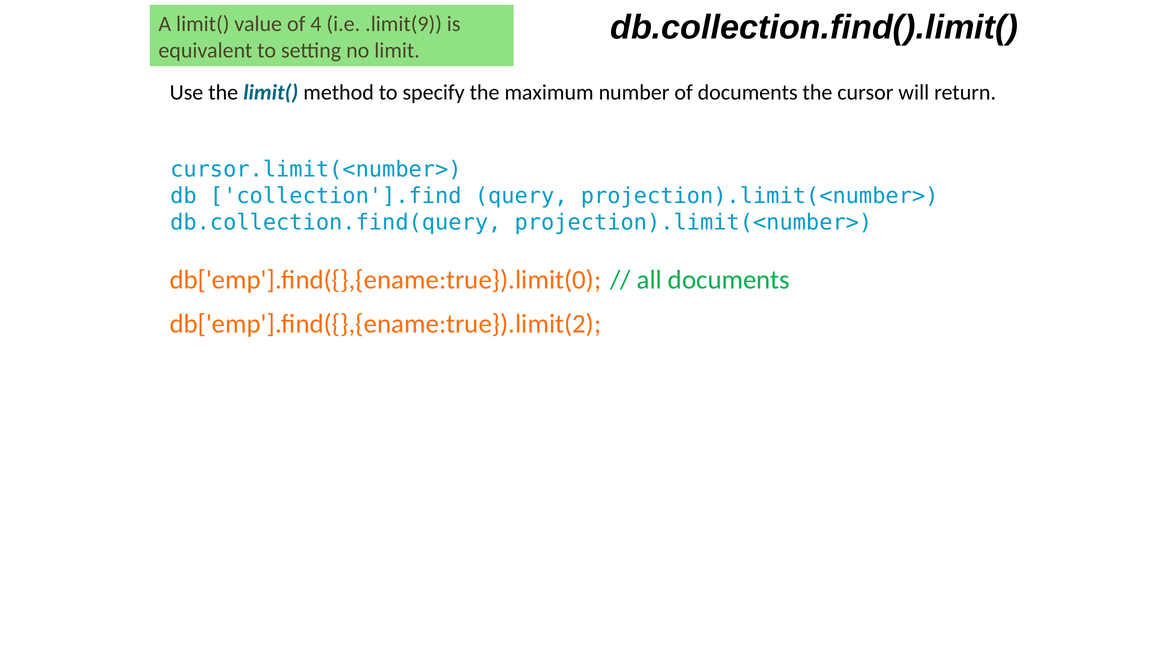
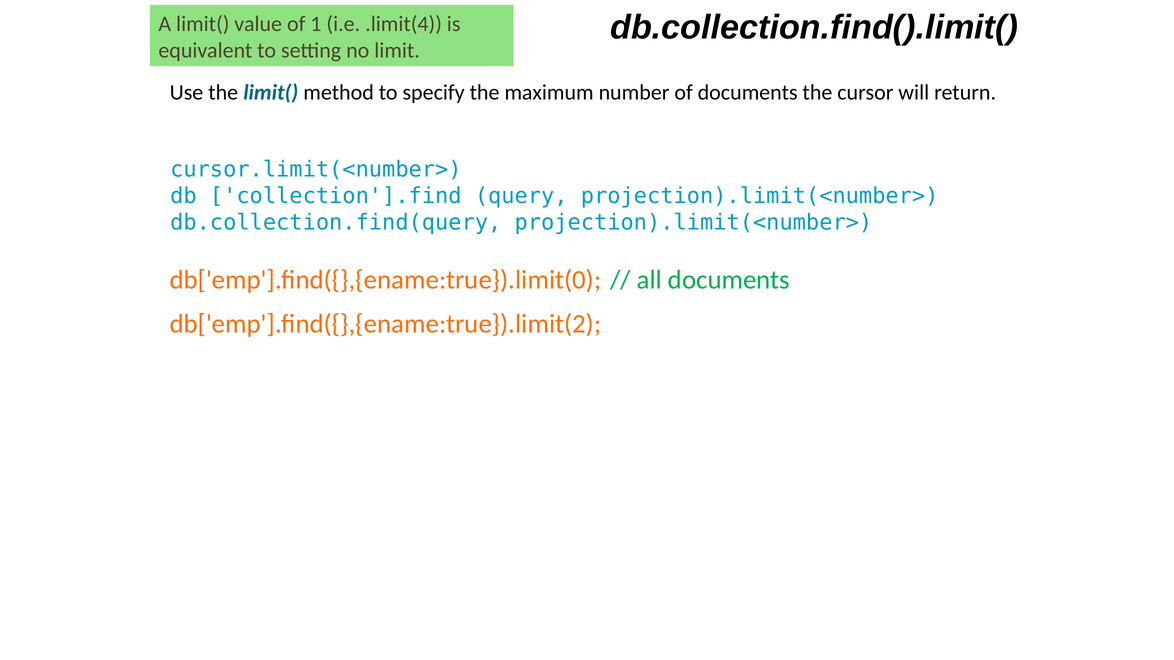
4: 4 -> 1 (316, 24)
.limit(9: .limit(9 -> .limit(4 (404, 24)
